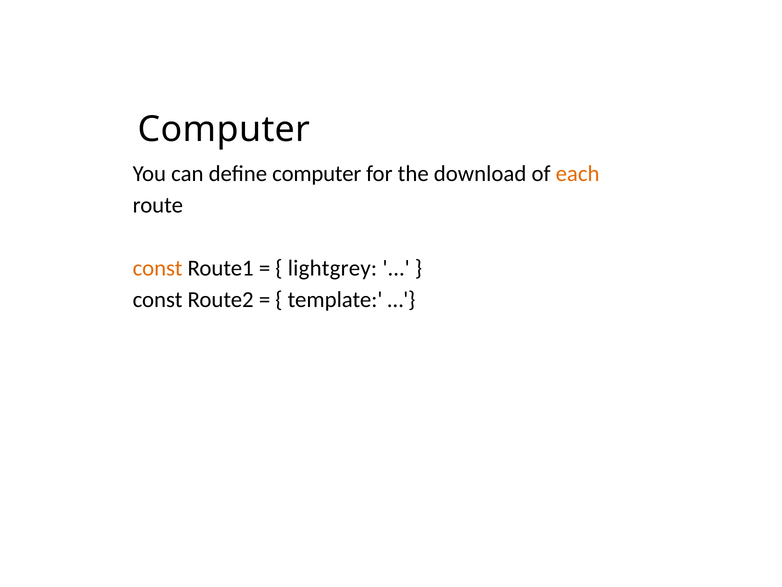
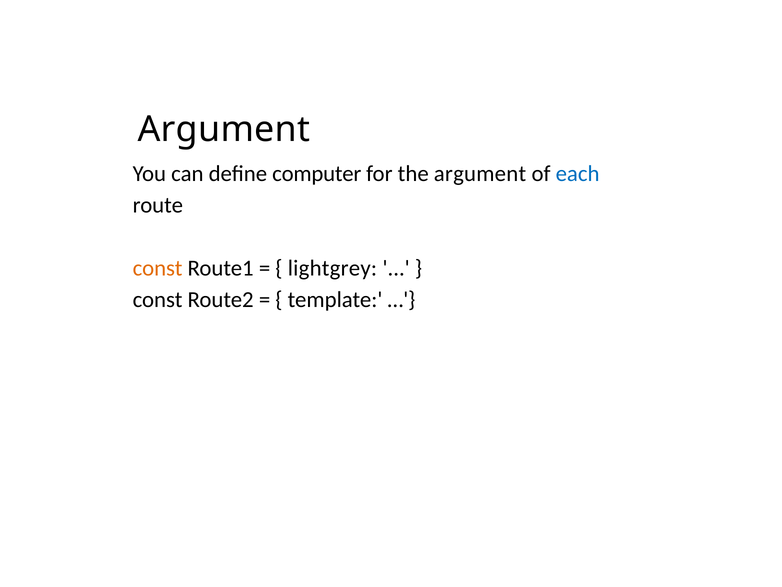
Computer: Computer -> Argument (224, 129)
the download: download -> argument (480, 174)
each colour: orange -> blue (578, 174)
